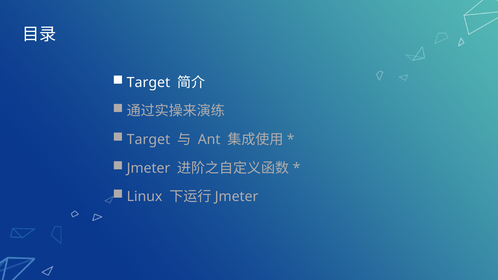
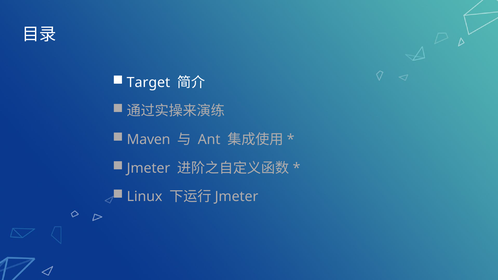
Target: Target -> Maven (149, 140)
